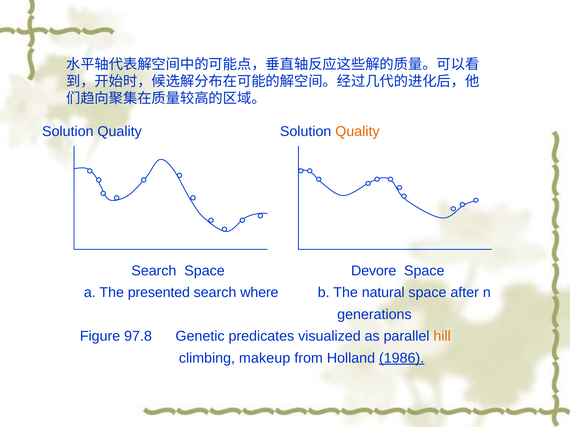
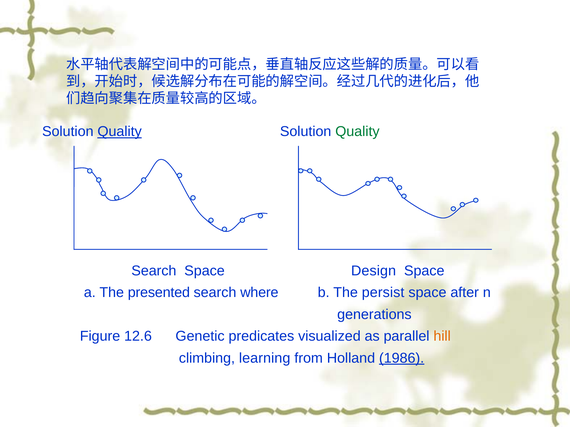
Quality underline: none -> present (120, 132)
Quality colour: orange -> green (357, 132)
Devore: Devore -> Design (374, 271)
natural: natural -> persist (383, 293)
97.8: 97.8 -> 12.6 (138, 337)
makeup: makeup -> learning (265, 358)
